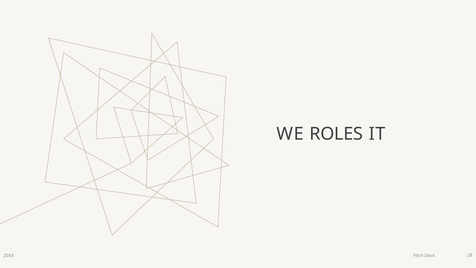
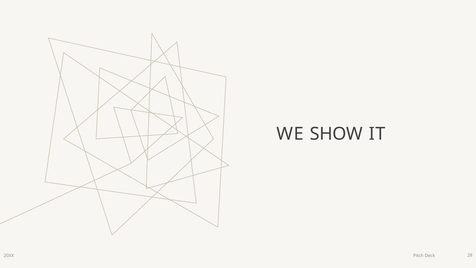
ROLES: ROLES -> SHOW (336, 134)
